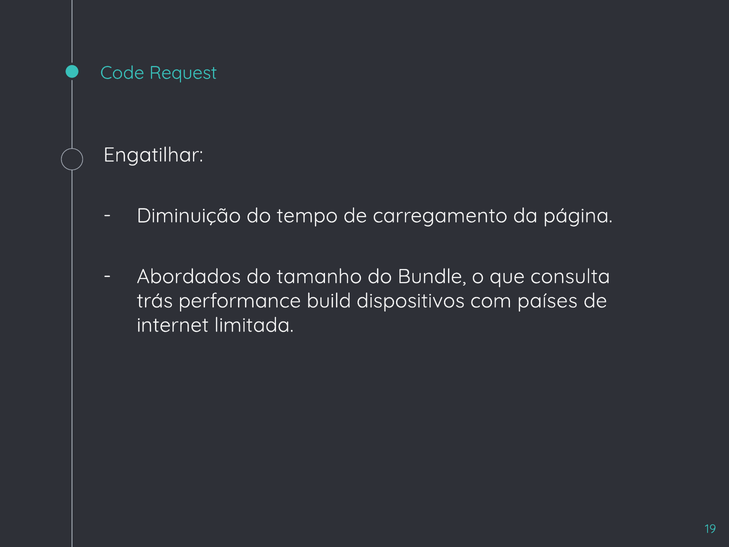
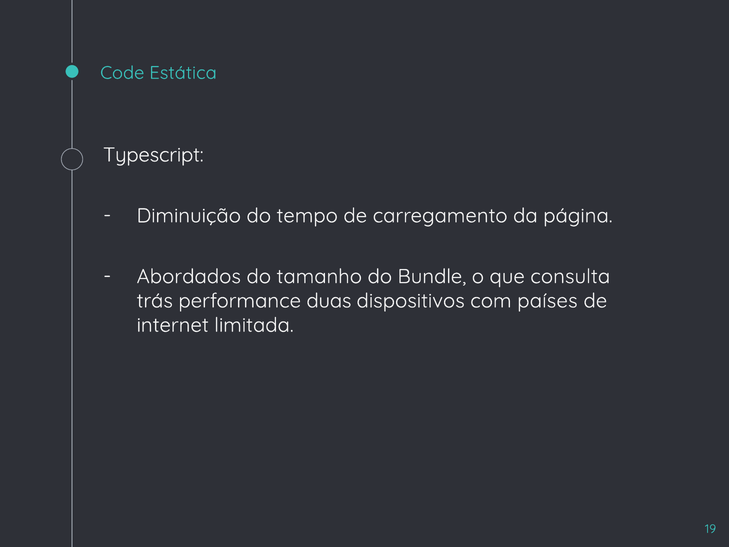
Request: Request -> Estática (183, 73)
Engatilhar: Engatilhar -> Typescript (153, 155)
build: build -> duas (329, 301)
